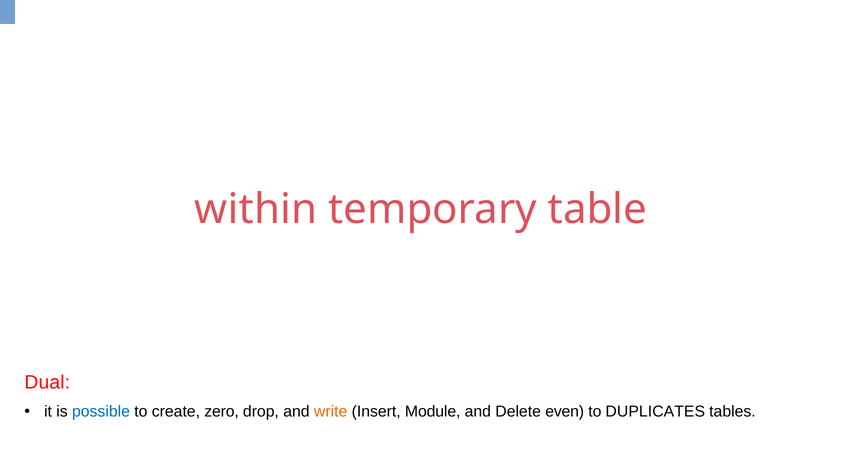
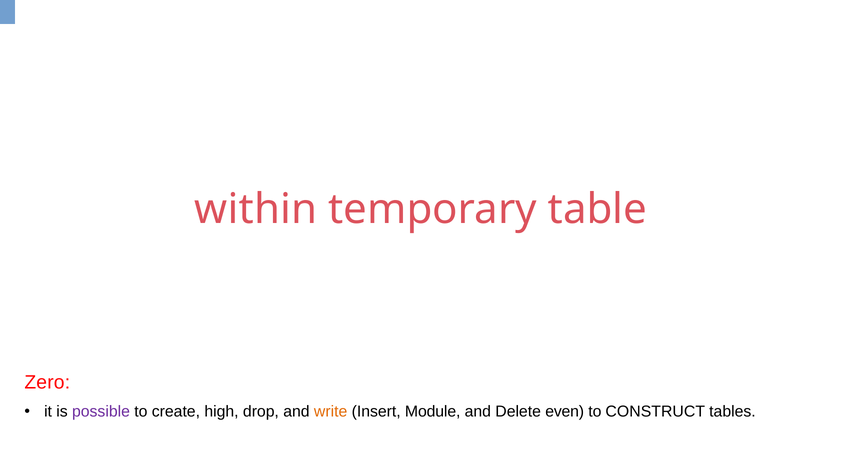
Dual: Dual -> Zero (47, 382)
possible colour: blue -> purple (101, 411)
zero: zero -> high (221, 411)
DUPLICATES: DUPLICATES -> CONSTRUCT (655, 411)
